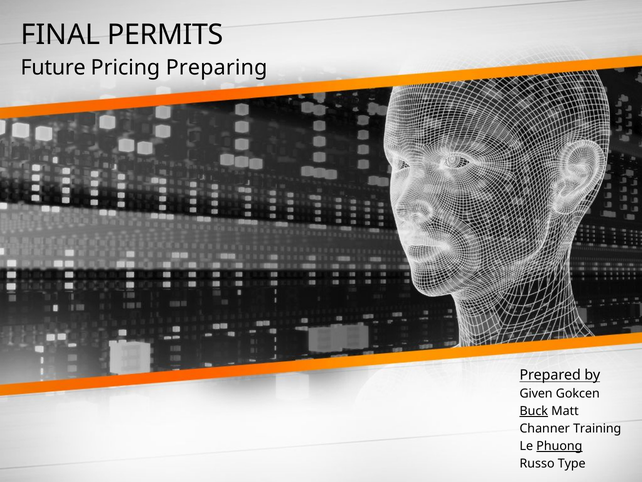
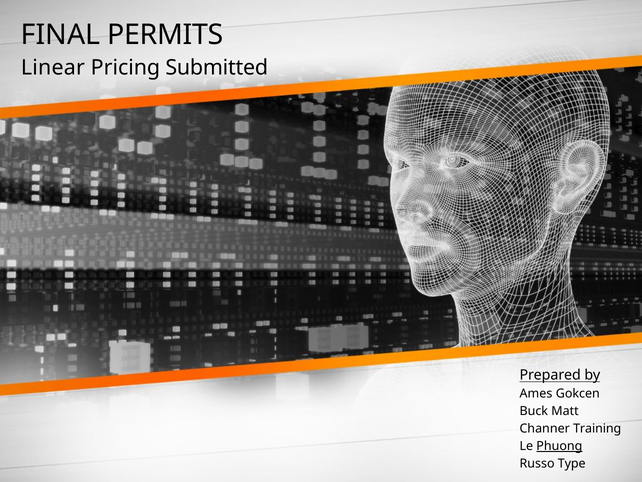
Future: Future -> Linear (53, 68)
Preparing: Preparing -> Submitted (217, 68)
Given: Given -> Ames (536, 393)
Buck underline: present -> none (534, 411)
